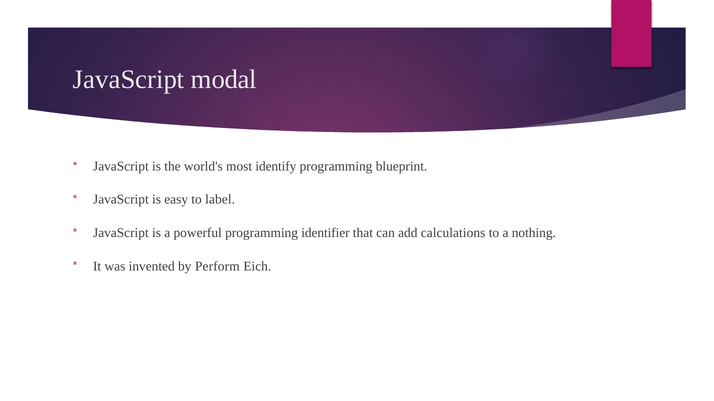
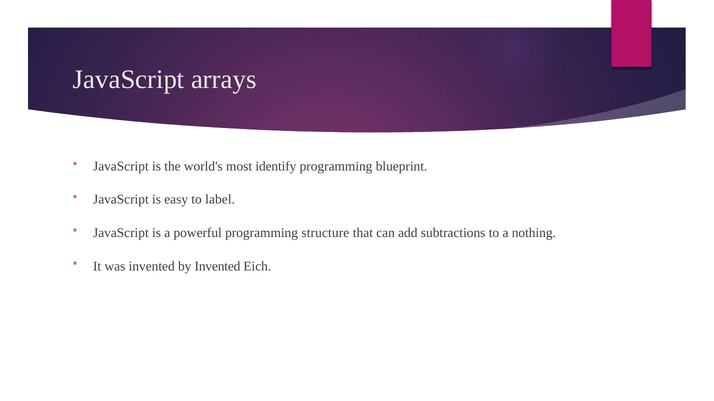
modal: modal -> arrays (224, 80)
identifier: identifier -> structure (325, 233)
calculations: calculations -> subtractions (453, 233)
by Perform: Perform -> Invented (218, 267)
